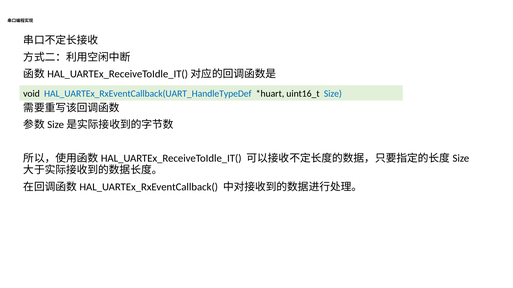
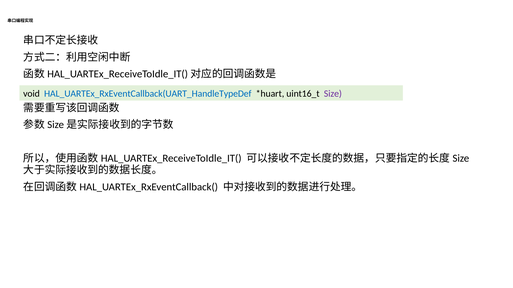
Size colour: blue -> purple (333, 94)
